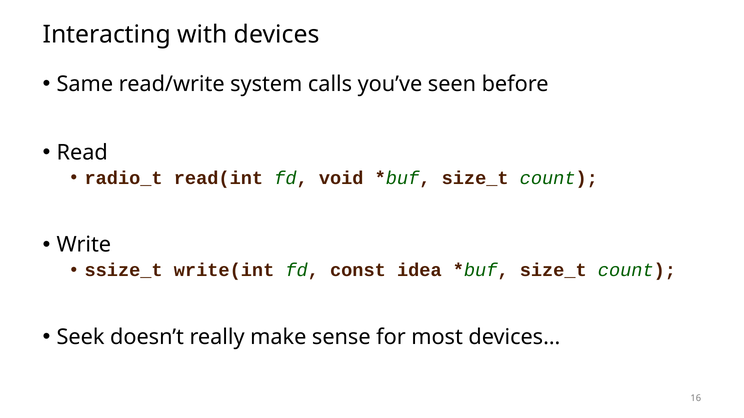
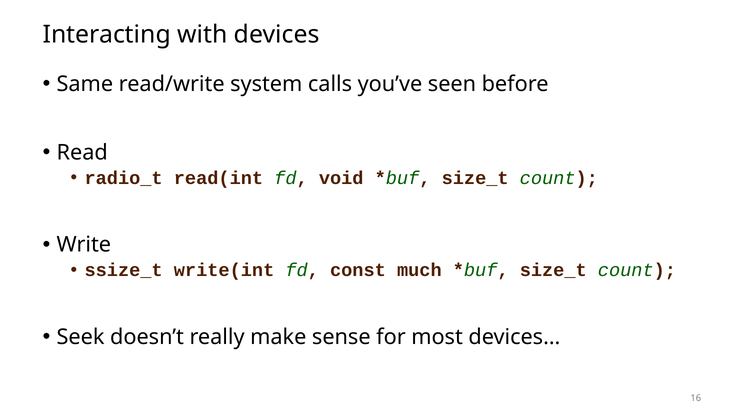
idea: idea -> much (419, 271)
